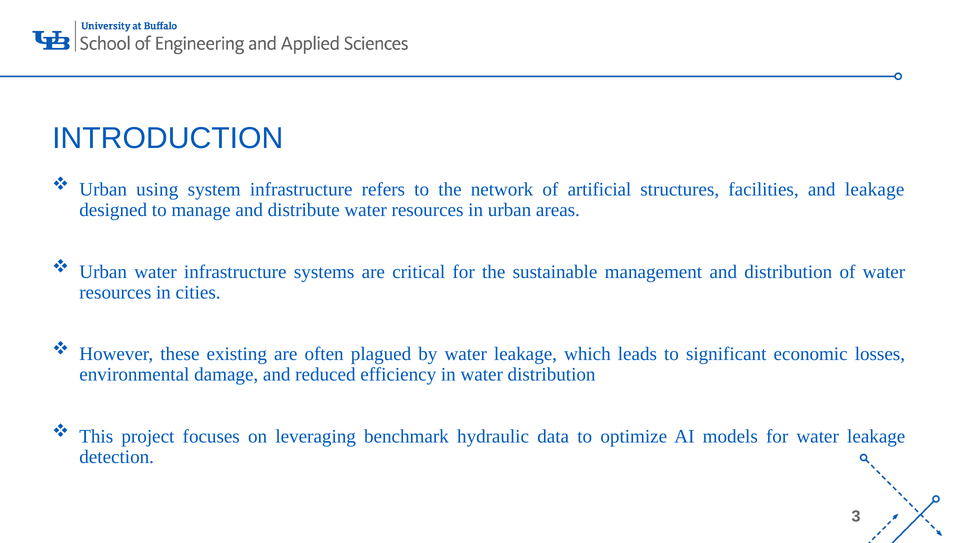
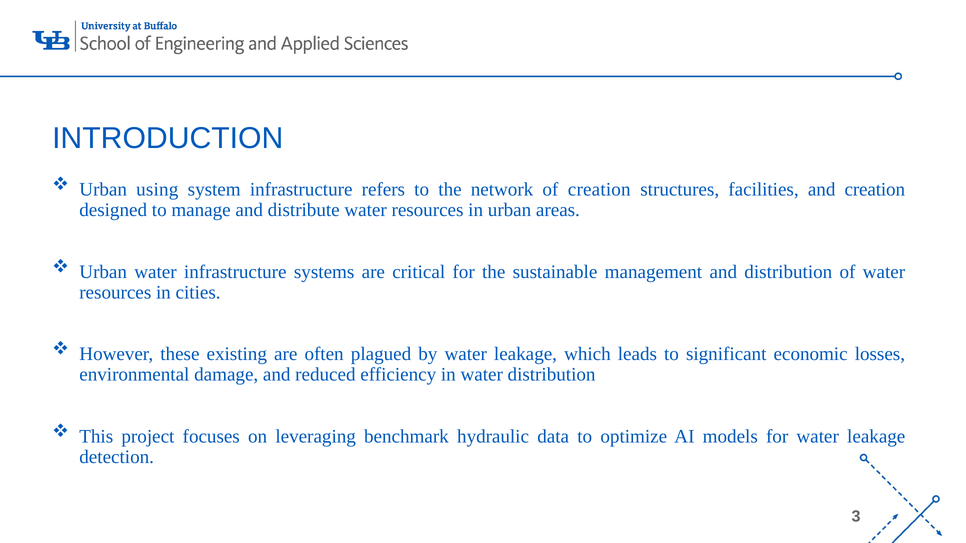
of artificial: artificial -> creation (599, 190)
and leakage: leakage -> creation (875, 190)
